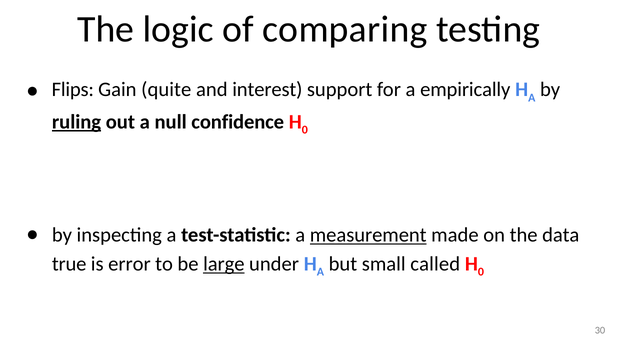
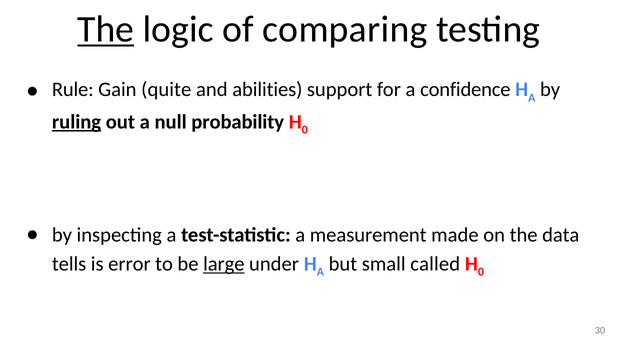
The underline: none -> present (106, 29)
Flips: Flips -> Rule (73, 90)
interest: interest -> abilities (267, 90)
empirically: empirically -> confidence (465, 90)
confidence: confidence -> probability (238, 122)
measurement underline: present -> none (368, 236)
true: true -> tells (69, 265)
